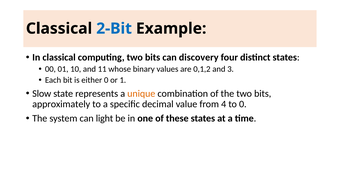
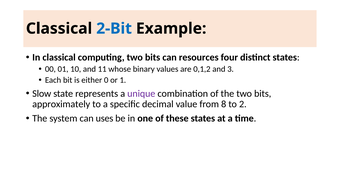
discovery: discovery -> resources (199, 57)
unique colour: orange -> purple (141, 94)
4: 4 -> 8 (224, 104)
to 0: 0 -> 2 (243, 104)
light: light -> uses (105, 119)
